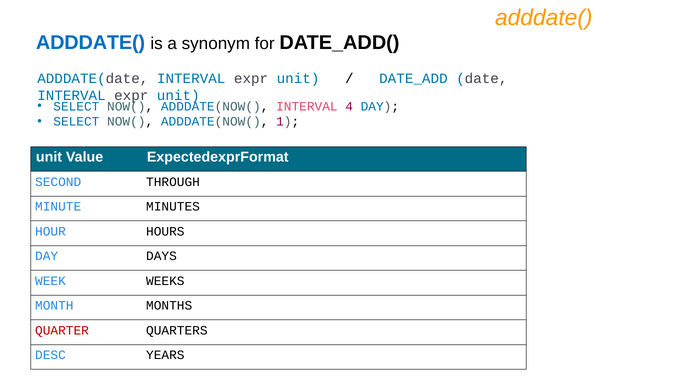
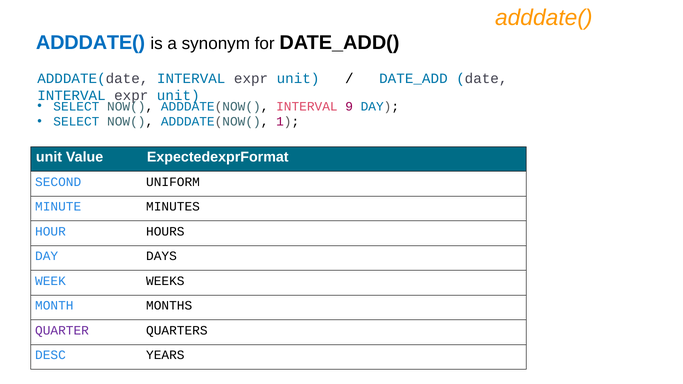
4: 4 -> 9 (349, 106)
THROUGH: THROUGH -> UNIFORM (173, 182)
QUARTER colour: red -> purple (62, 331)
